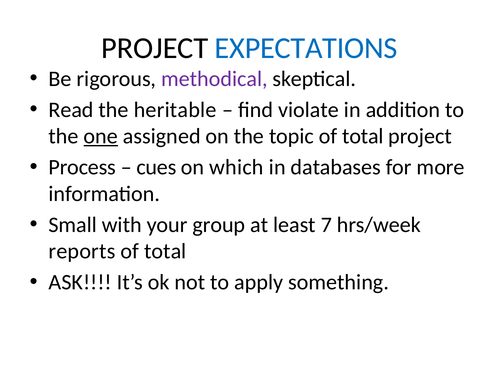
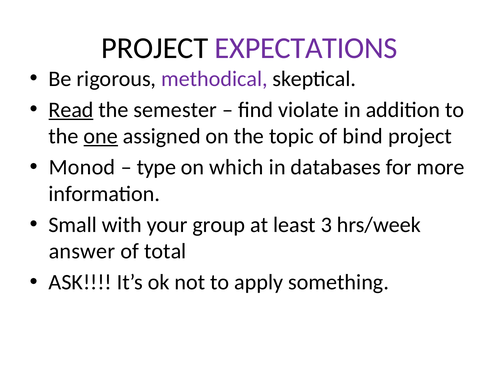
EXPECTATIONS colour: blue -> purple (306, 48)
Read underline: none -> present (71, 110)
heritable: heritable -> semester (175, 110)
topic of total: total -> bind (363, 136)
Process: Process -> Monod (82, 167)
cues: cues -> type (156, 167)
7: 7 -> 3 (326, 225)
reports: reports -> answer (82, 252)
